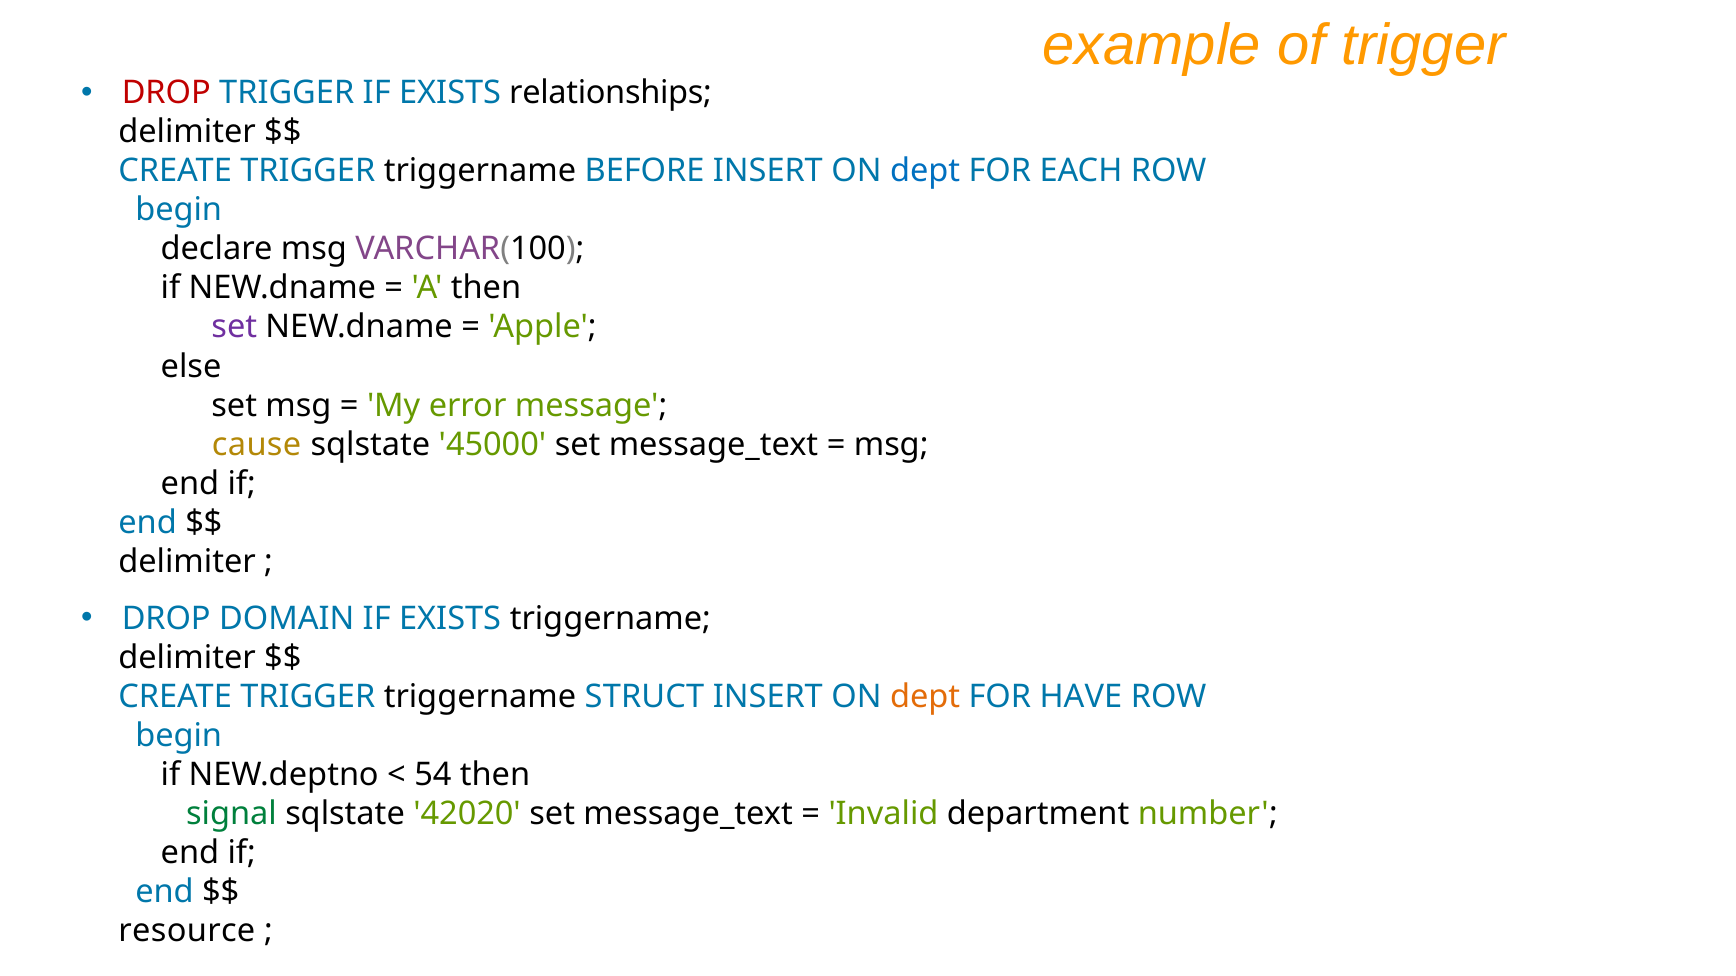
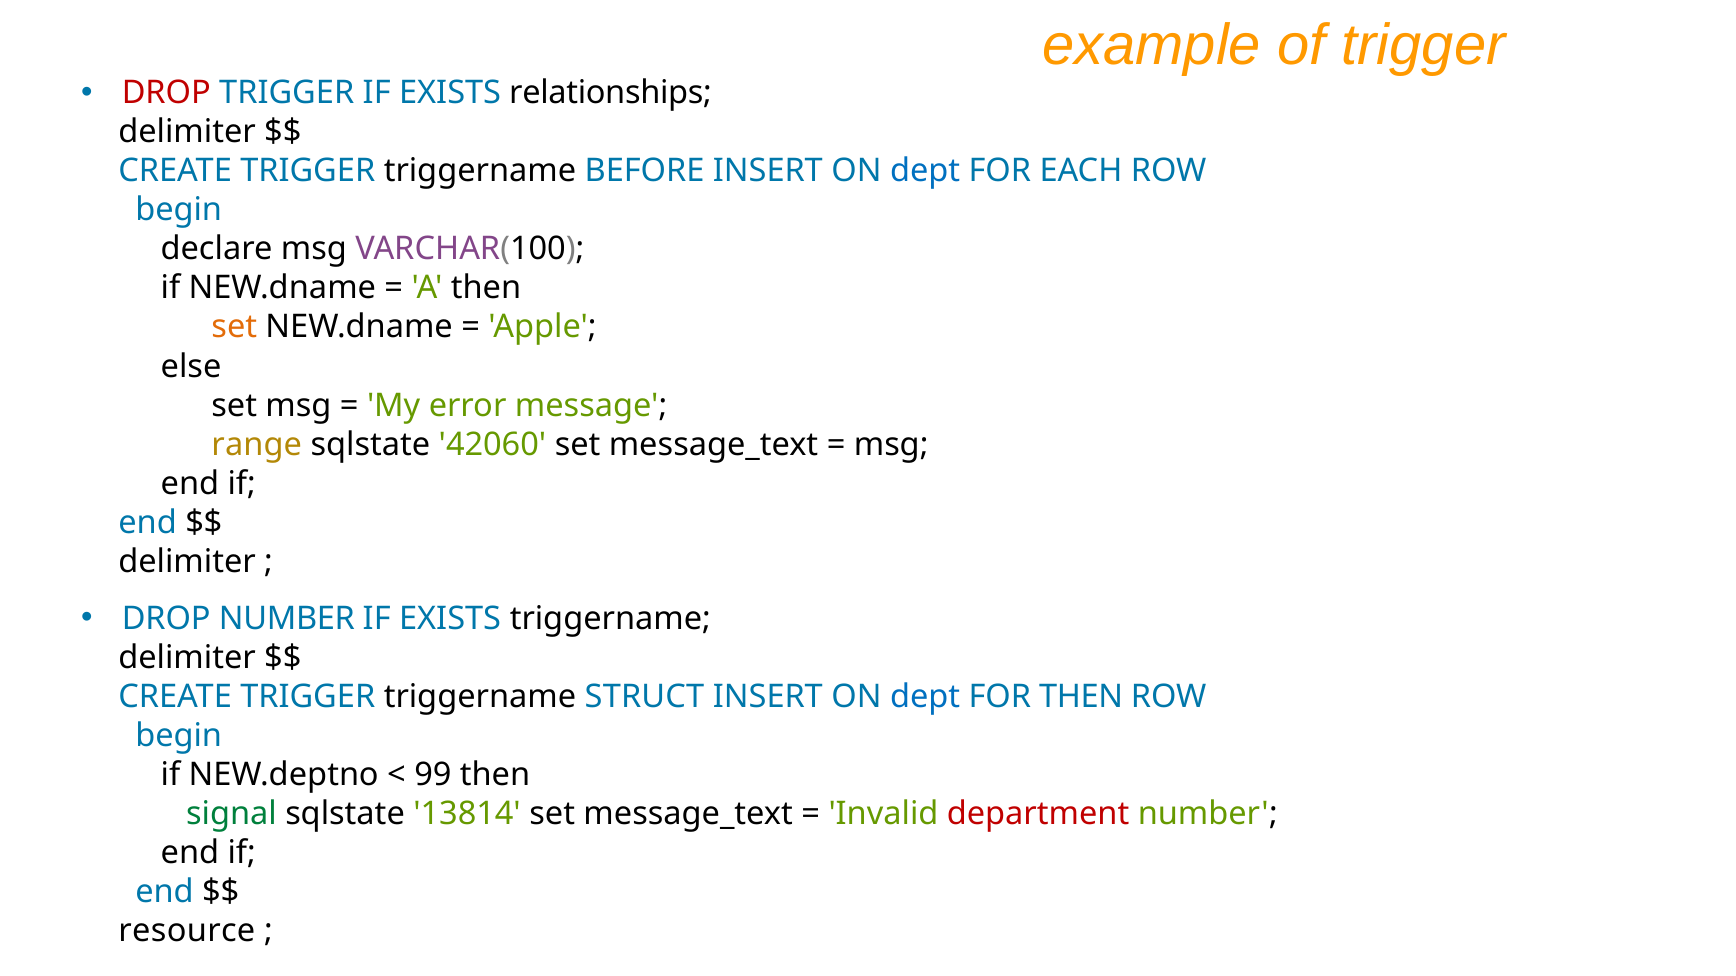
set colour: purple -> orange (234, 327)
cause: cause -> range (257, 445)
45000: 45000 -> 42060 (492, 445)
DROP DOMAIN: DOMAIN -> NUMBER (287, 619)
dept colour: orange -> blue (925, 697)
FOR HAVE: HAVE -> THEN (1081, 697)
54: 54 -> 99 (433, 775)
42020: 42020 -> 13814 (467, 814)
department colour: black -> red (1038, 814)
